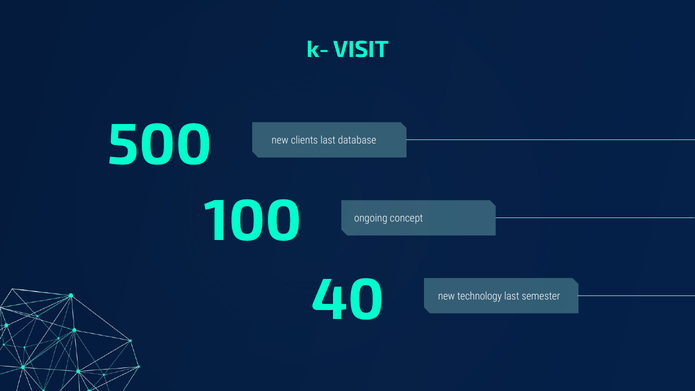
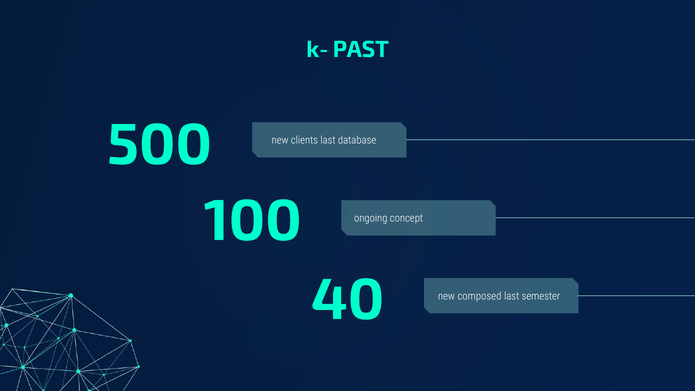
k‐VISIT: k‐VISIT -> k‐PAST (348, 49)
technology: technology -> composed (479, 296)
